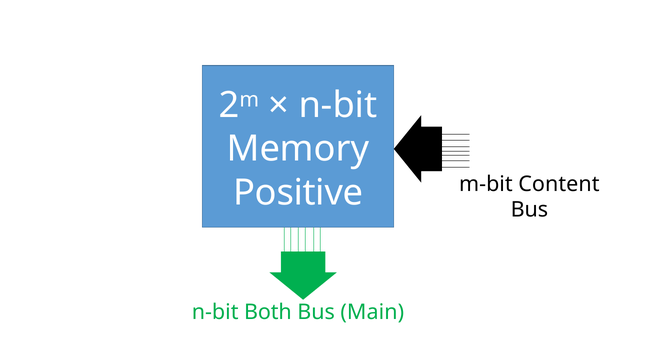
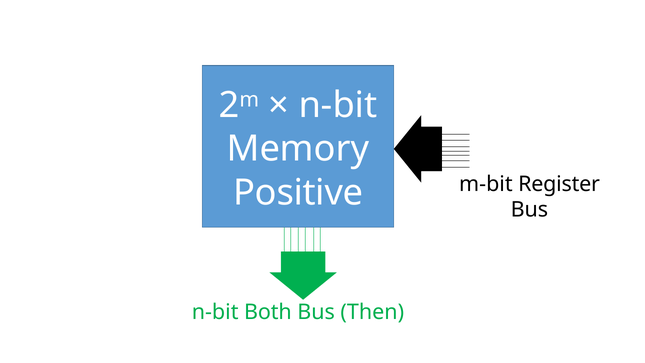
Content: Content -> Register (559, 184)
Main: Main -> Then (372, 312)
